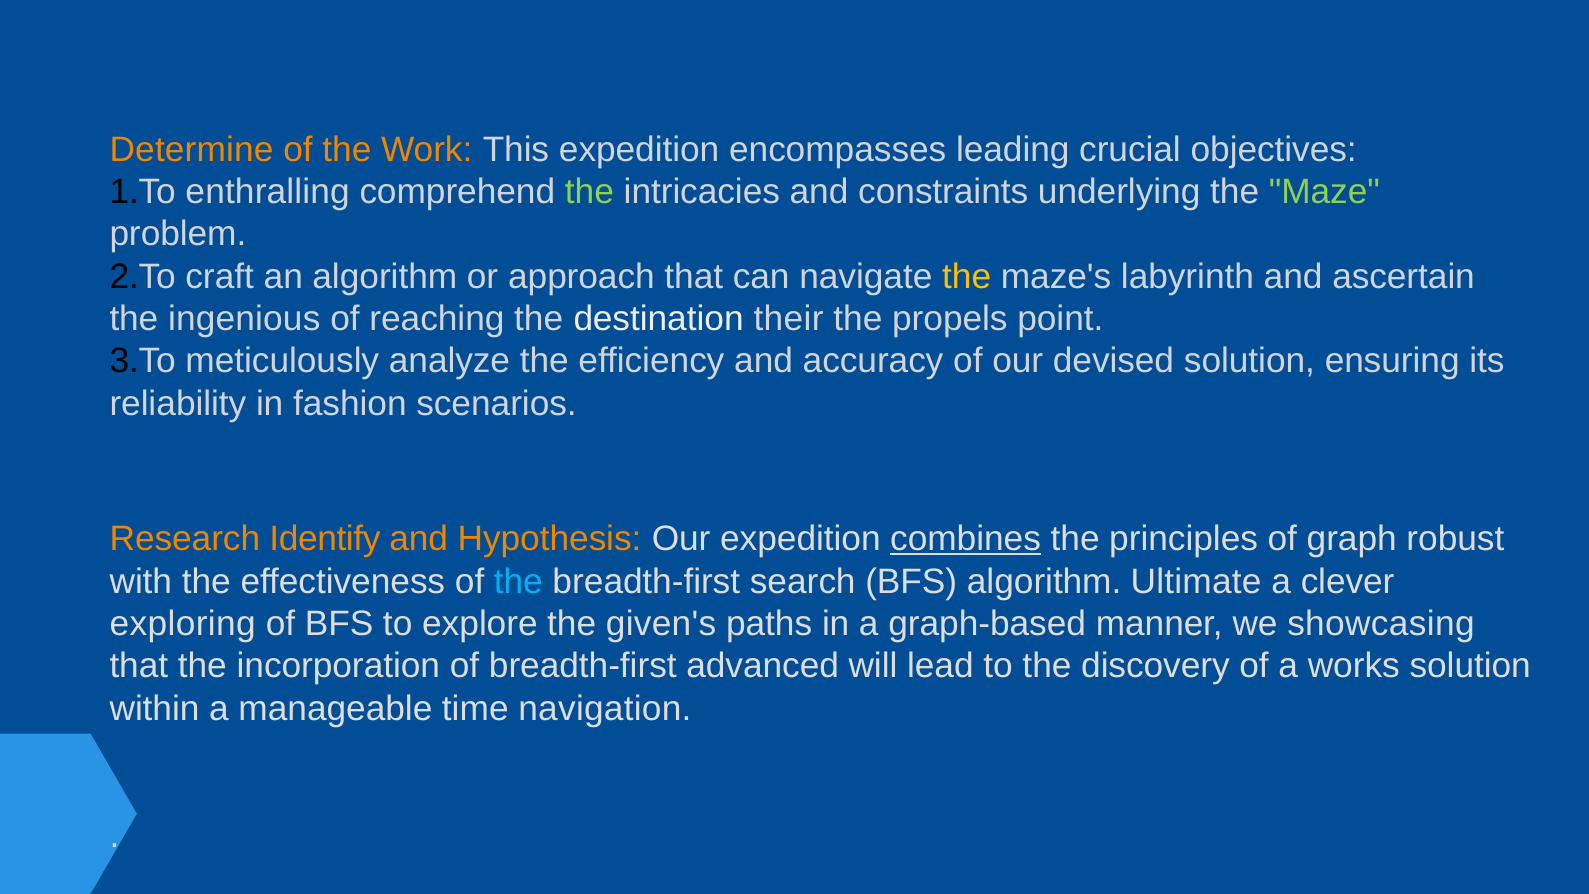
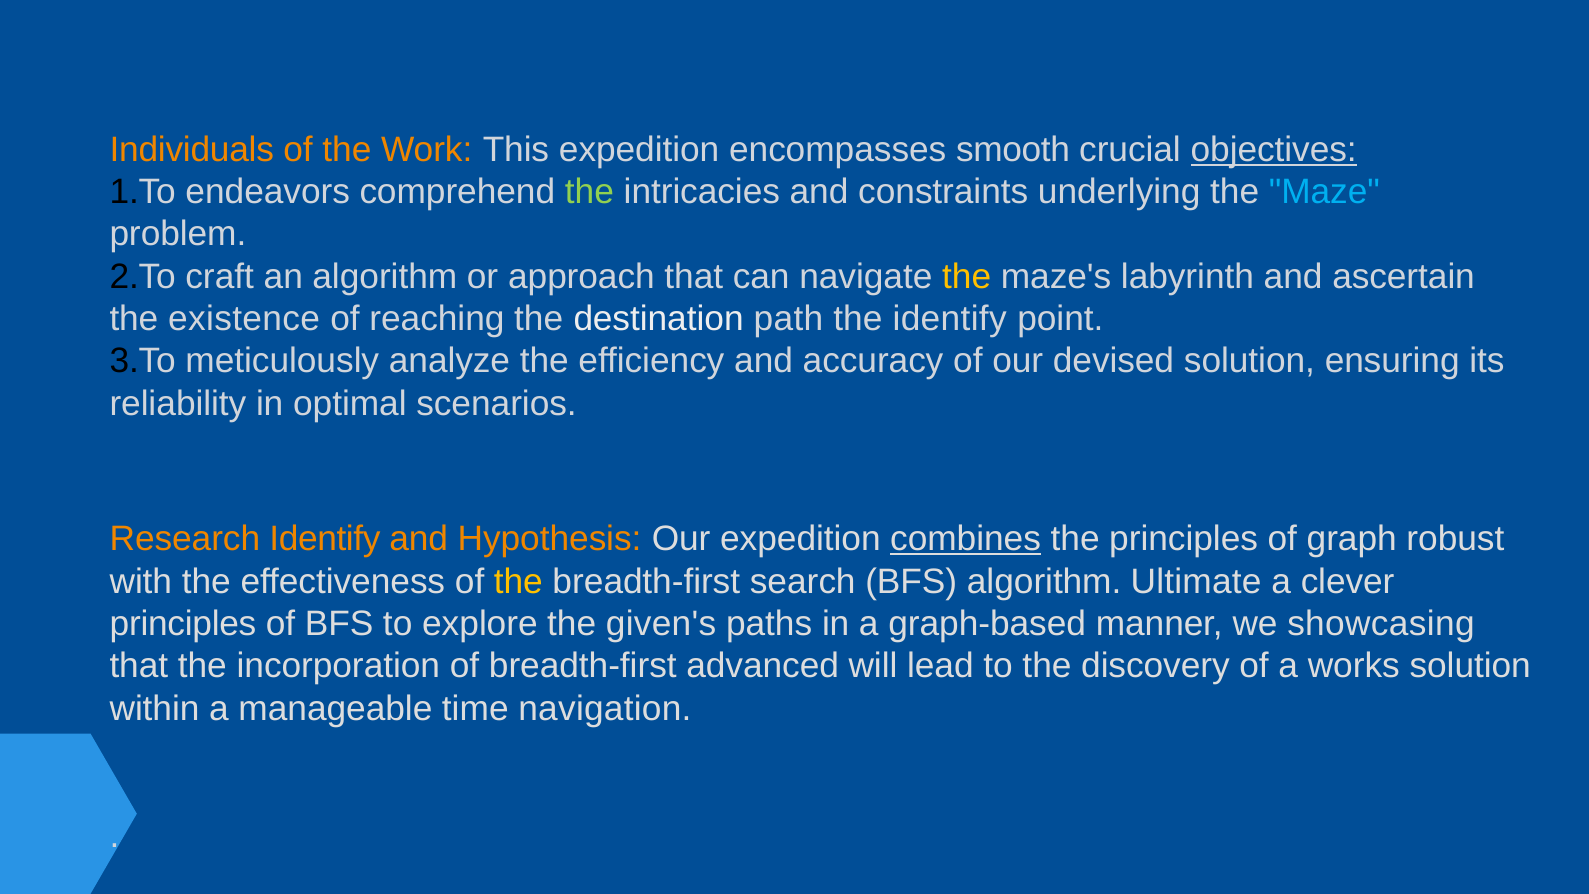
Determine: Determine -> Individuals (192, 150)
leading: leading -> smooth (1013, 150)
objectives underline: none -> present (1274, 150)
enthralling: enthralling -> endeavors (268, 192)
Maze colour: light green -> light blue (1324, 192)
ingenious: ingenious -> existence (244, 319)
their: their -> path (789, 319)
the propels: propels -> identify (950, 319)
fashion: fashion -> optimal (350, 404)
the colour: light blue -> yellow (518, 581)
exploring: exploring -> principles (183, 624)
